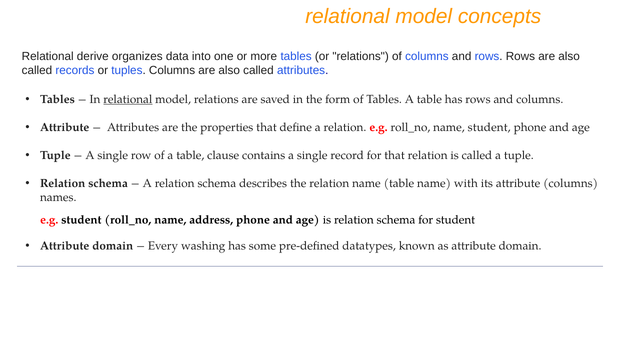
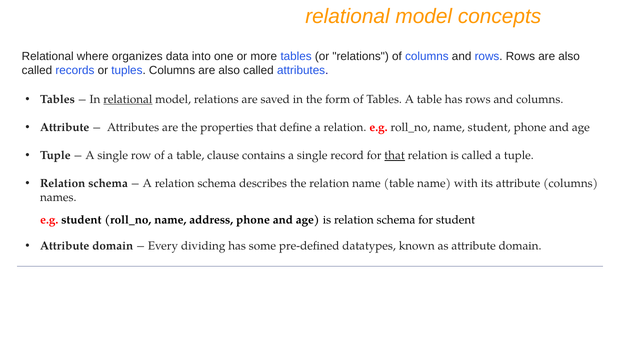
derive: derive -> where (93, 56)
that underline: none -> present (395, 155)
washing: washing -> dividing (203, 246)
